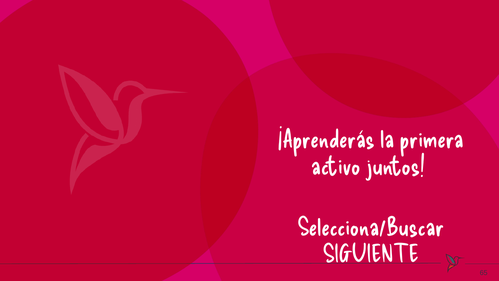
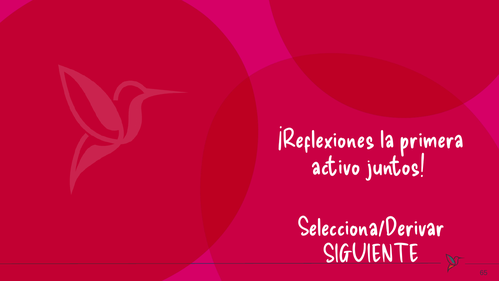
¡Aprenderás: ¡Aprenderás -> ¡Reflexiones (326, 139)
Selecciona/Buscar: Selecciona/Buscar -> Selecciona/Derivar (371, 227)
